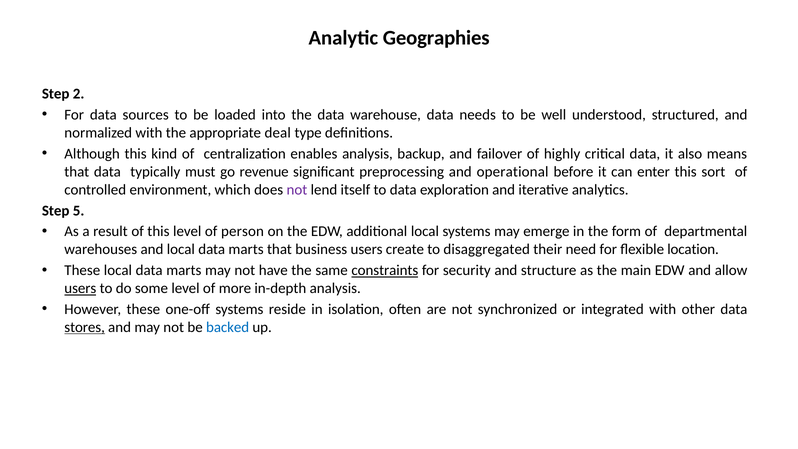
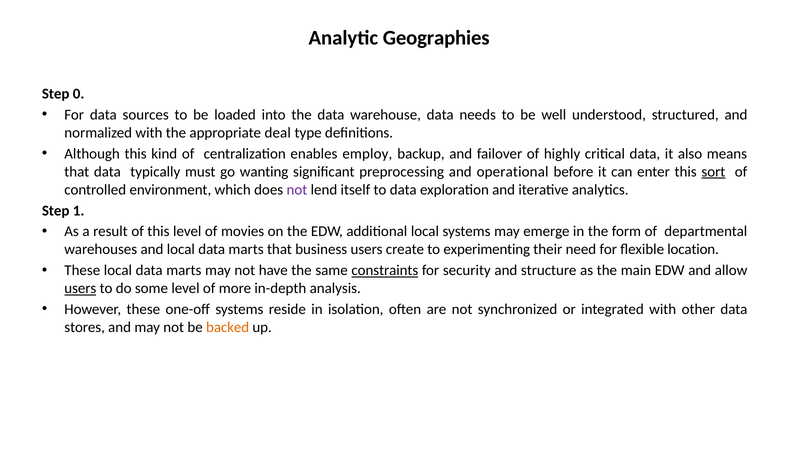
2: 2 -> 0 (79, 94)
enables analysis: analysis -> employ (367, 154)
revenue: revenue -> wanting (264, 172)
sort underline: none -> present (713, 172)
5: 5 -> 1 (79, 211)
person: person -> movies (243, 231)
disaggregated: disaggregated -> experimenting (487, 249)
stores underline: present -> none (85, 327)
backed colour: blue -> orange (228, 327)
